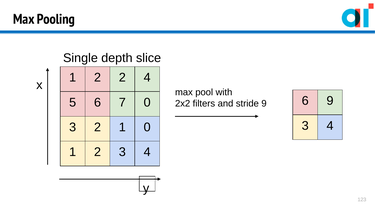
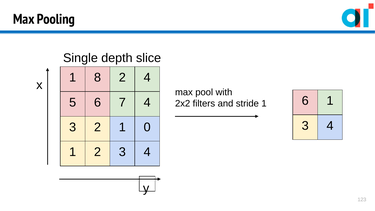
2: 2 -> 8 (97, 78)
7 0: 0 -> 4 (147, 102)
stride 9: 9 -> 1 (264, 103)
6 9: 9 -> 1 (330, 101)
